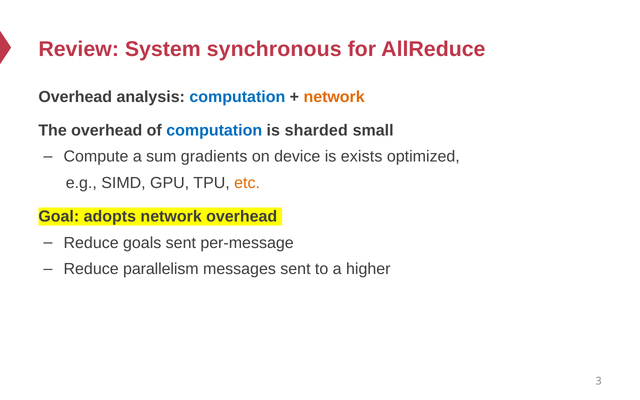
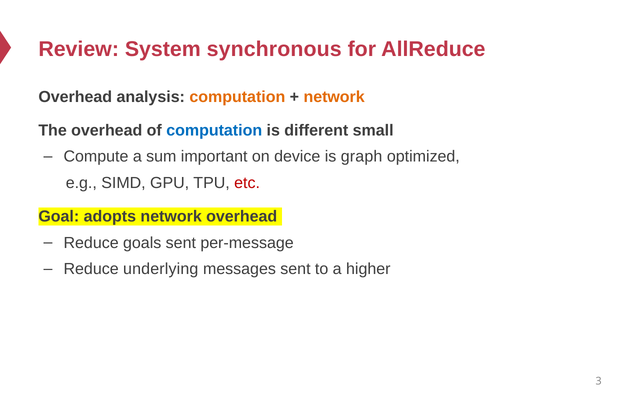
computation colour: blue -> orange (237, 97)
sharded: sharded -> different (316, 130)
gradients: gradients -> important (214, 157)
exists: exists -> graph (362, 157)
etc colour: orange -> red (247, 183)
parallelism: parallelism -> underlying (161, 269)
